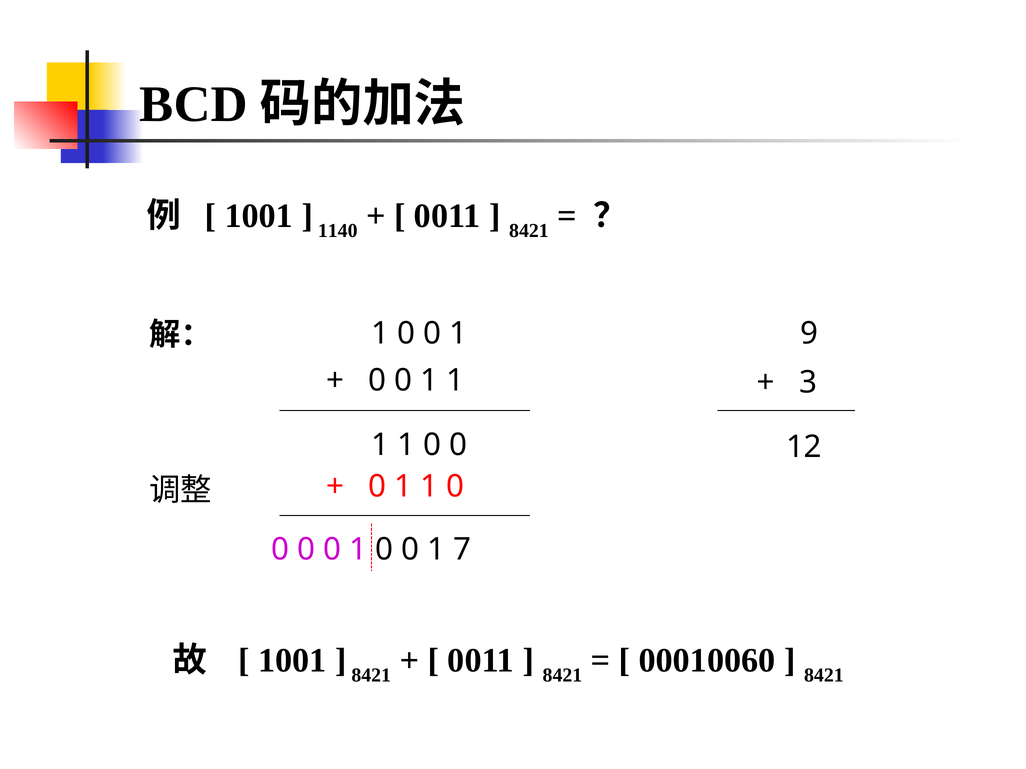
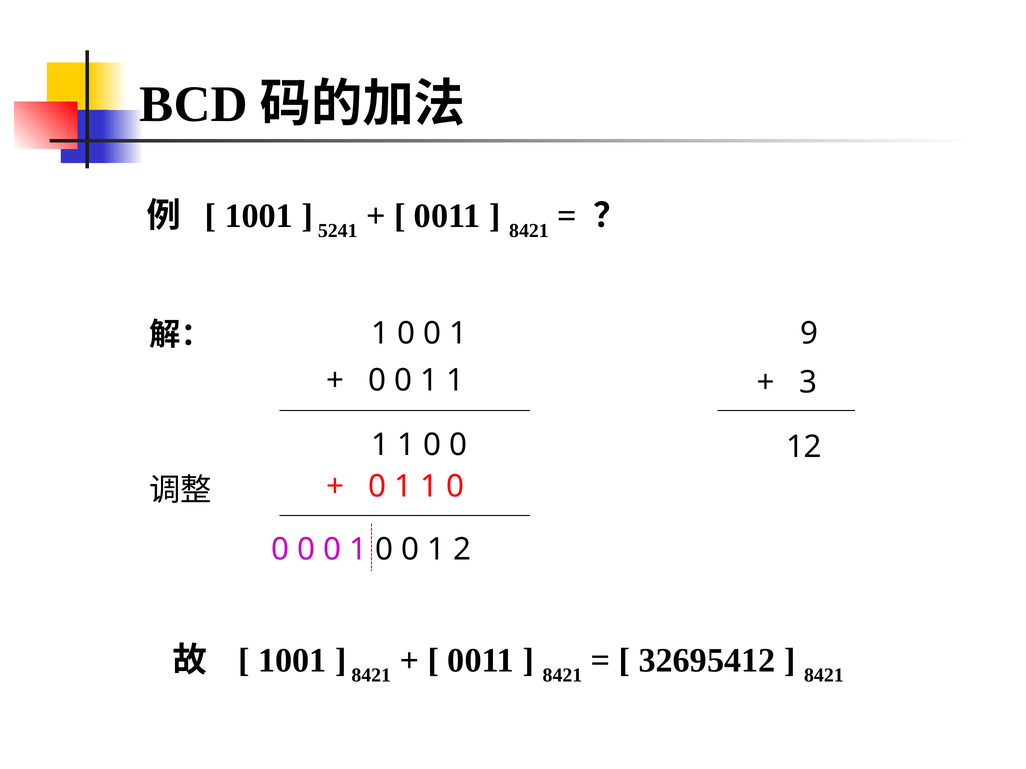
1140: 1140 -> 5241 (338, 231)
7: 7 -> 2 (462, 550)
00010060: 00010060 -> 32695412 (707, 661)
